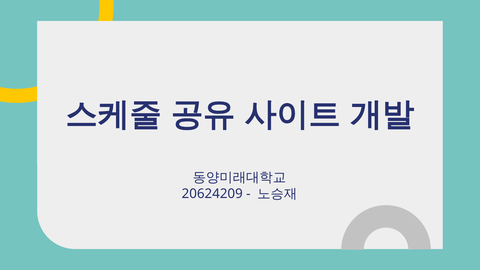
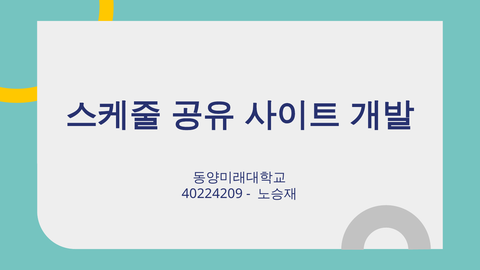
20624209: 20624209 -> 40224209 (212, 194)
